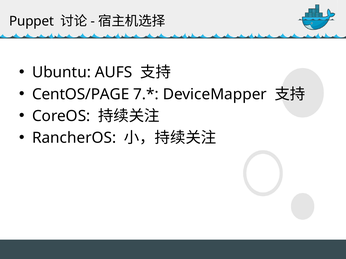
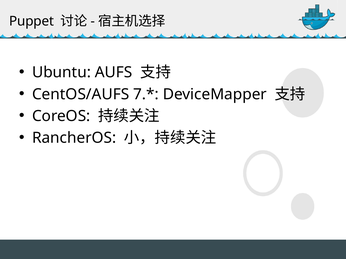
CentOS/PAGE: CentOS/PAGE -> CentOS/AUFS (81, 94)
